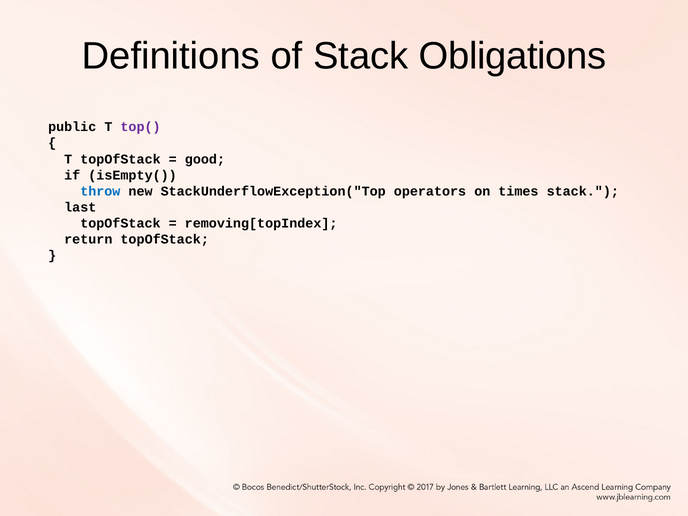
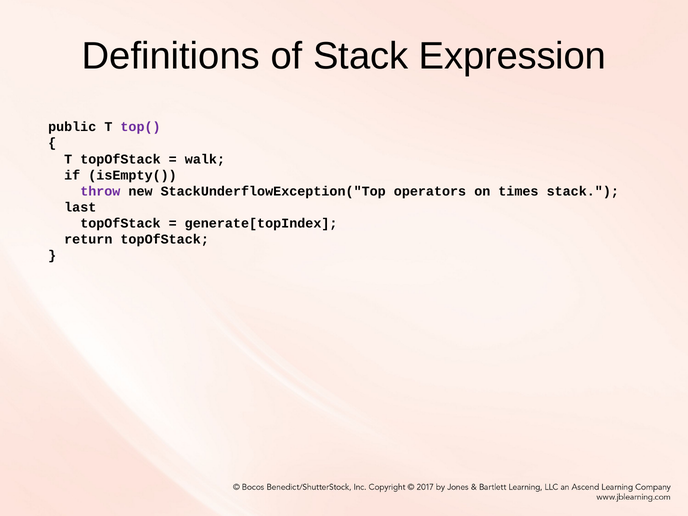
Obligations: Obligations -> Expression (512, 56)
good: good -> walk (205, 159)
throw colour: blue -> purple (100, 191)
removing[topIndex: removing[topIndex -> generate[topIndex (261, 223)
